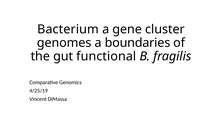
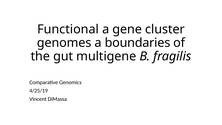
Bacterium: Bacterium -> Functional (68, 29)
functional: functional -> multigene (106, 56)
